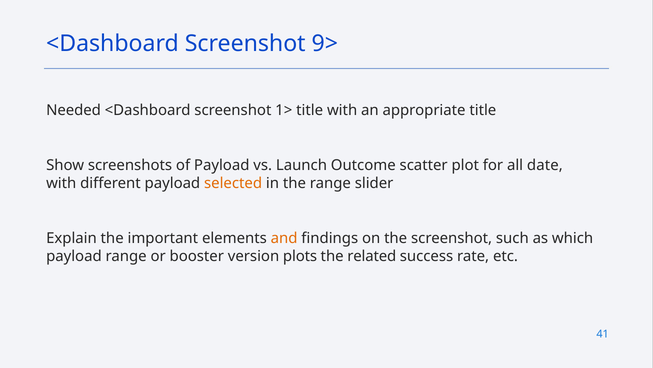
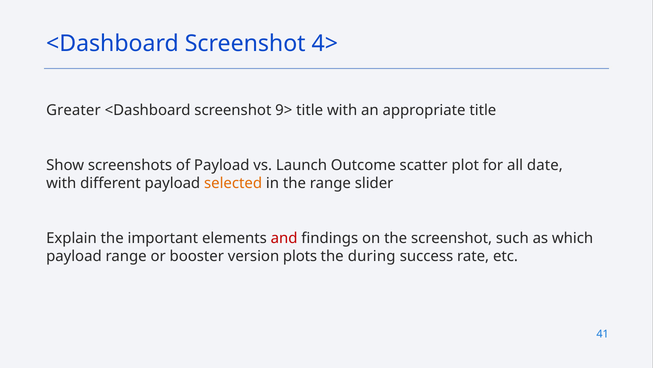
9>: 9> -> 4> (325, 44)
Needed: Needed -> Greater (73, 110)
1>: 1> -> 9> (284, 110)
and colour: orange -> red (284, 238)
related: related -> during (372, 256)
